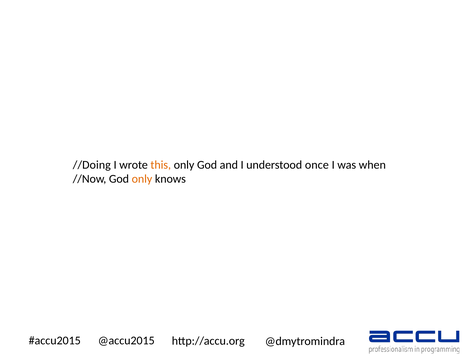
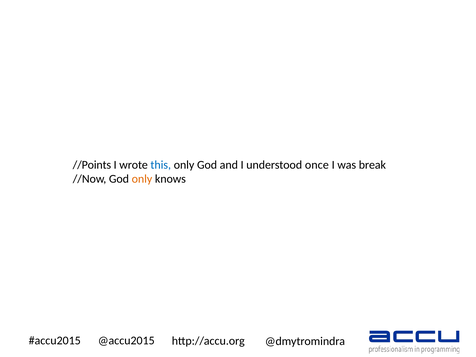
//Doing: //Doing -> //Points (92, 165)
this colour: orange -> blue (161, 165)
when: when -> break (372, 165)
